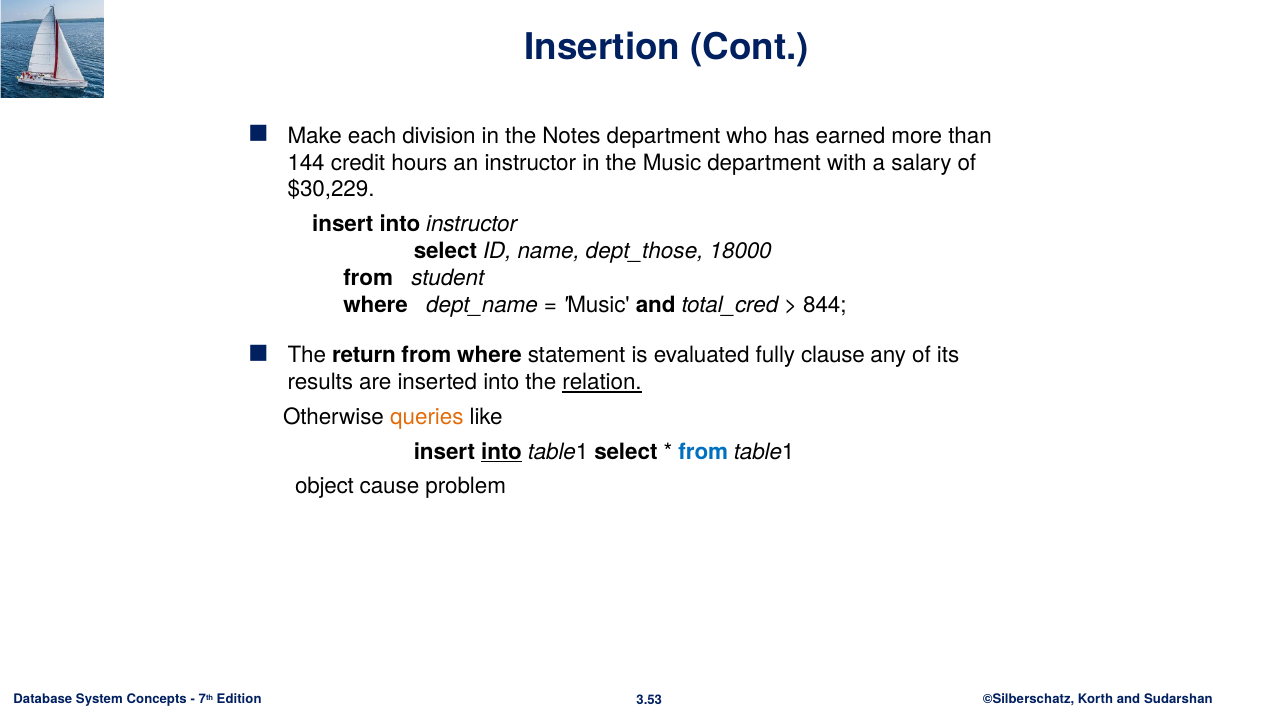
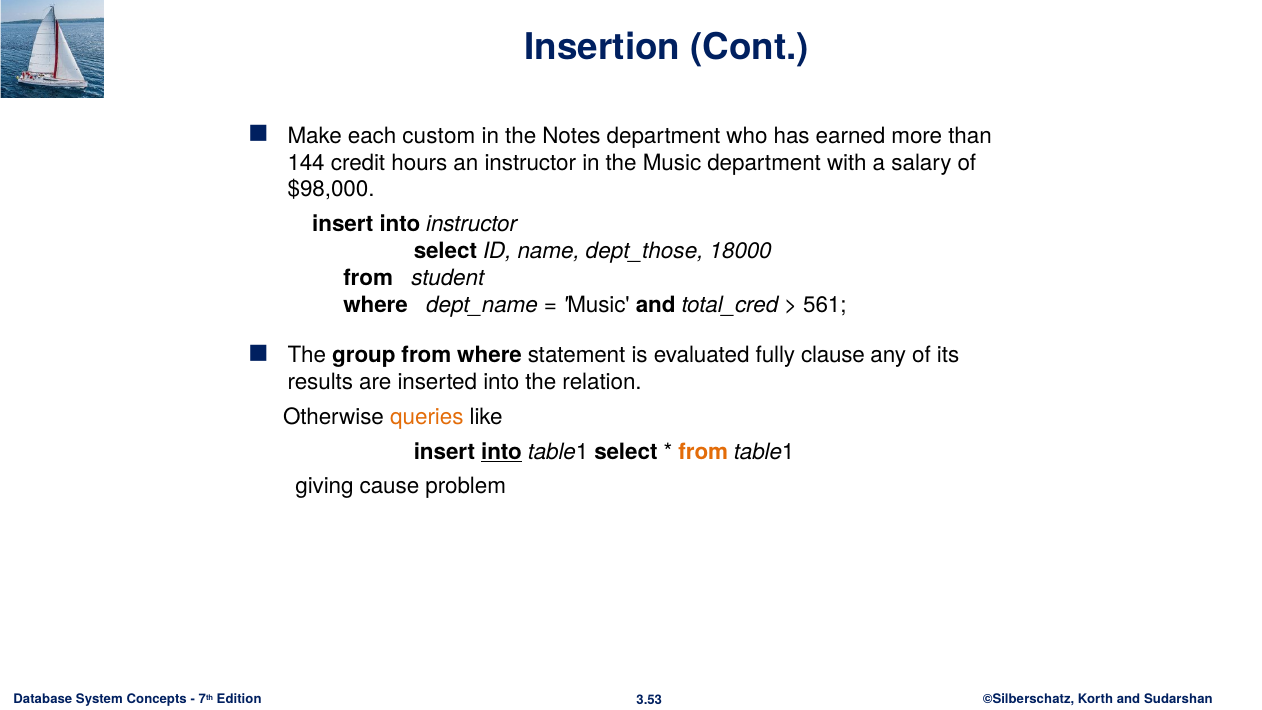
division: division -> custom (439, 136)
$30,229: $30,229 -> $98,000 (331, 189)
844: 844 -> 561 (825, 305)
return: return -> group (364, 355)
relation underline: present -> none (602, 382)
from colour: blue -> orange (703, 452)
object: object -> giving (325, 486)
